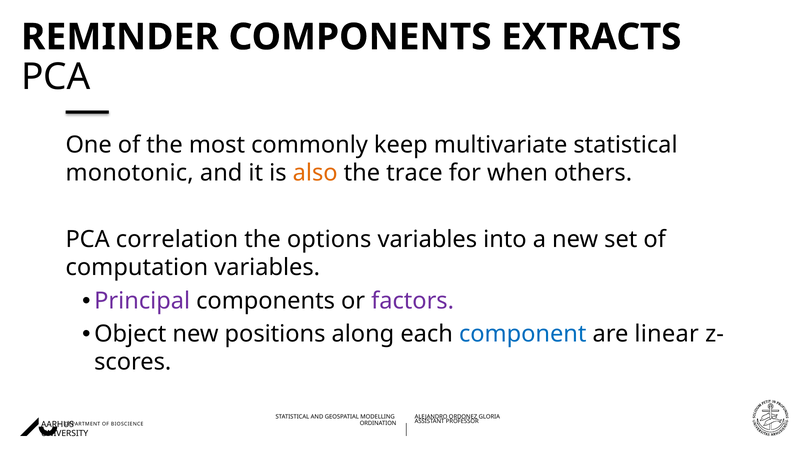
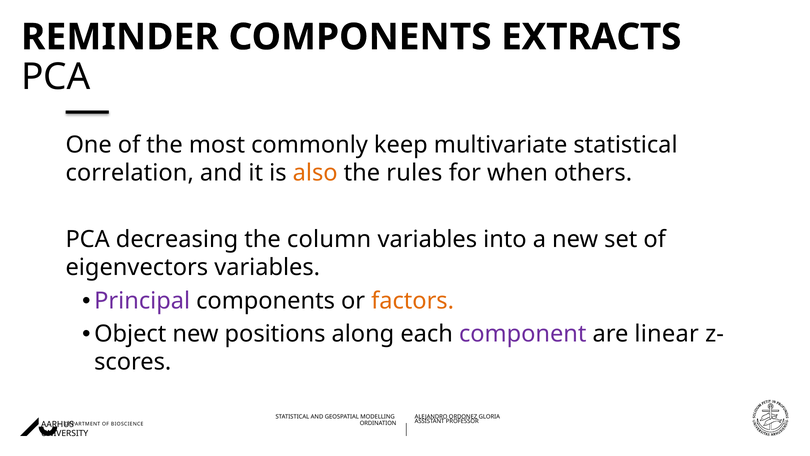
monotonic: monotonic -> correlation (130, 173)
trace: trace -> rules (414, 173)
correlation: correlation -> decreasing (177, 239)
options: options -> column (329, 239)
computation: computation -> eigenvectors (137, 267)
factors colour: purple -> orange (413, 301)
component colour: blue -> purple (523, 334)
